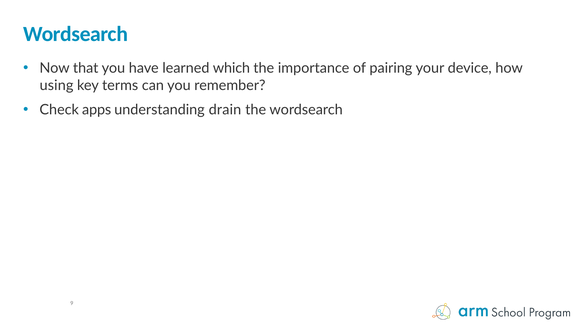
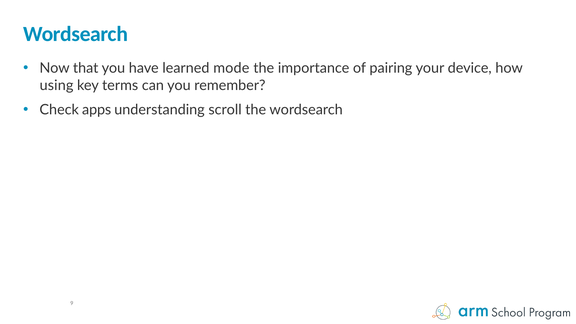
which: which -> mode (231, 68)
drain: drain -> scroll (225, 110)
